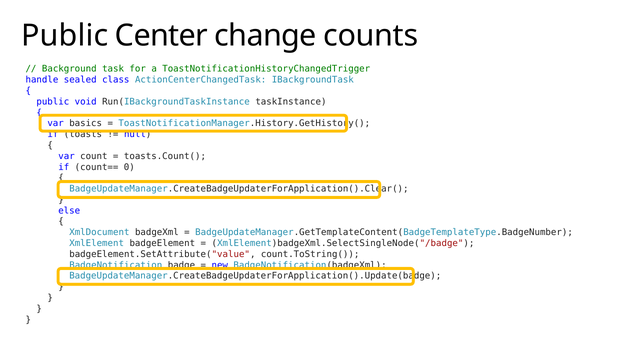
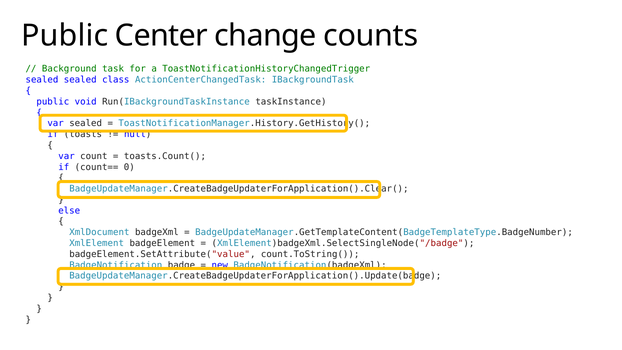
handle: handle -> sealed (42, 80)
var basics: basics -> sealed (86, 123)
